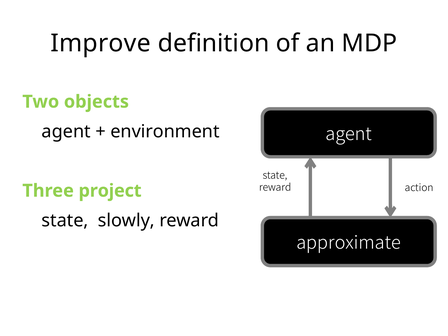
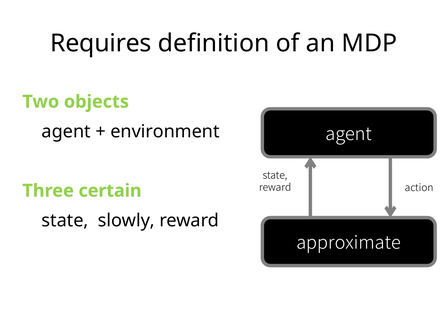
Improve: Improve -> Requires (101, 43)
project: project -> certain (110, 191)
